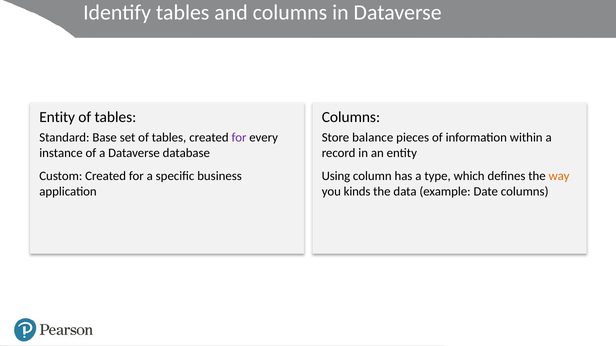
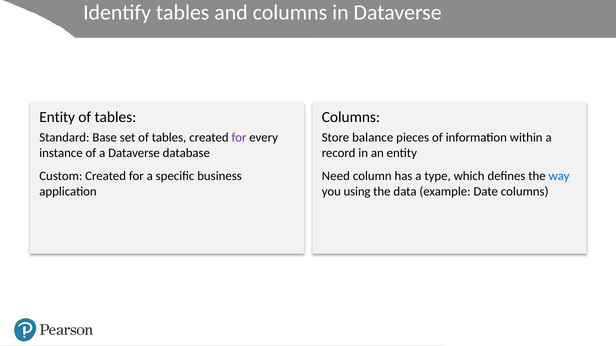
Using: Using -> Need (336, 176)
way colour: orange -> blue (559, 176)
kinds: kinds -> using (357, 192)
